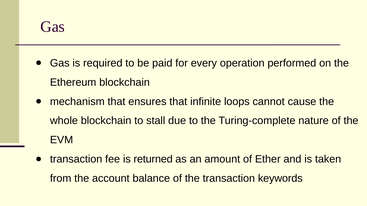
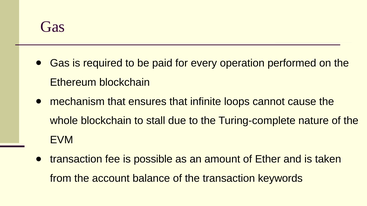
returned: returned -> possible (153, 159)
